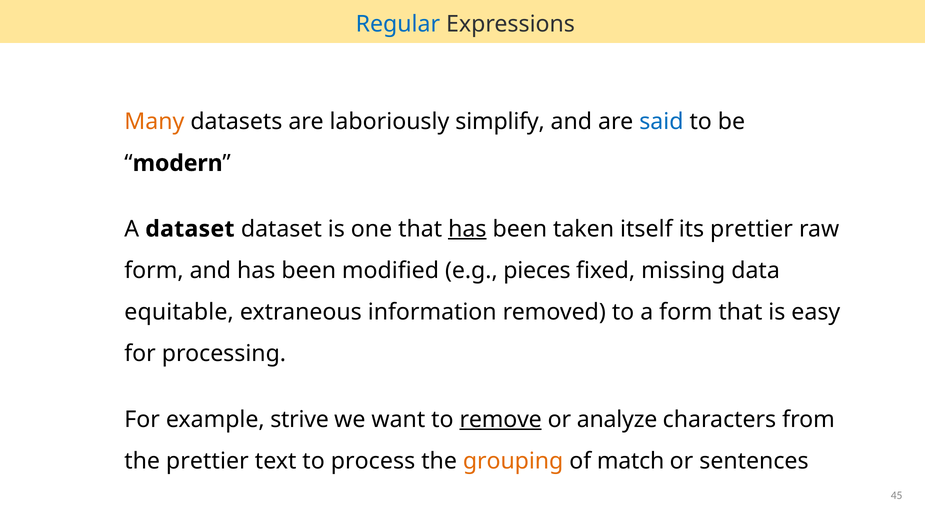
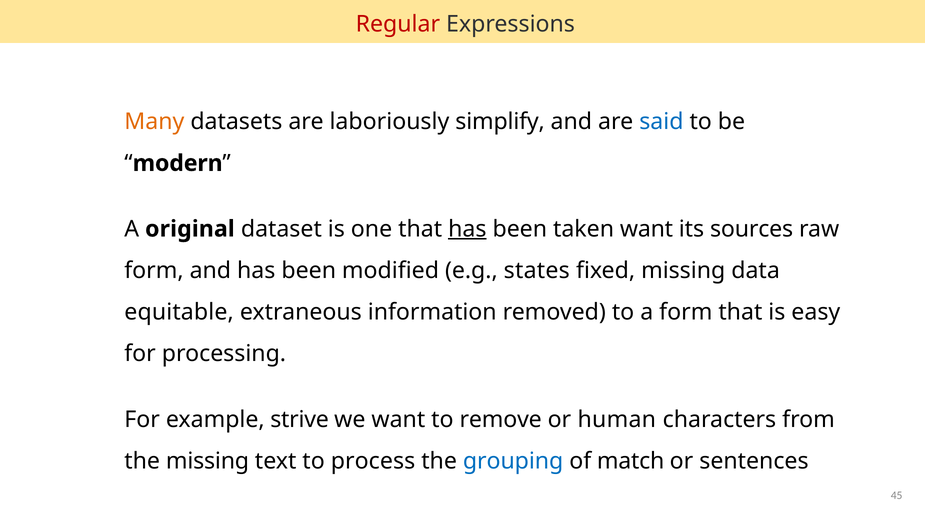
Regular colour: blue -> red (398, 24)
A dataset: dataset -> original (190, 229)
taken itself: itself -> want (646, 229)
its prettier: prettier -> sources (752, 229)
pieces: pieces -> states (537, 271)
remove underline: present -> none (501, 420)
analyze: analyze -> human (617, 420)
the prettier: prettier -> missing (208, 461)
grouping colour: orange -> blue (513, 461)
